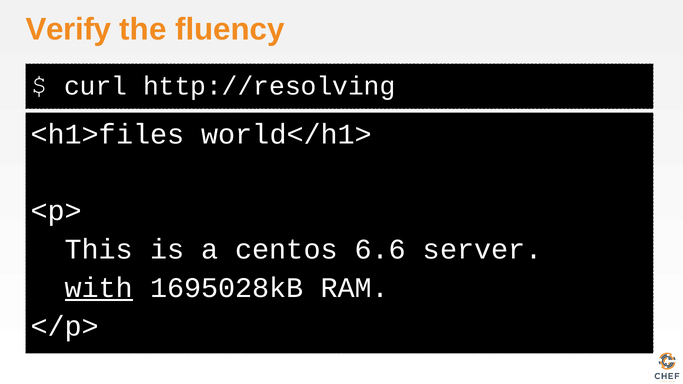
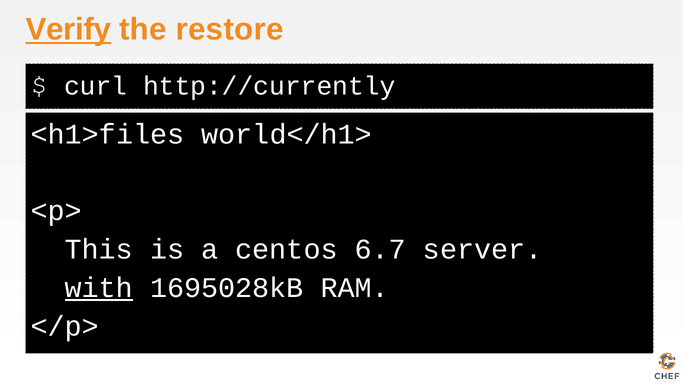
Verify underline: none -> present (68, 30)
fluency: fluency -> restore (230, 30)
http://resolving: http://resolving -> http://currently (269, 86)
6.6: 6.6 -> 6.7 (380, 250)
